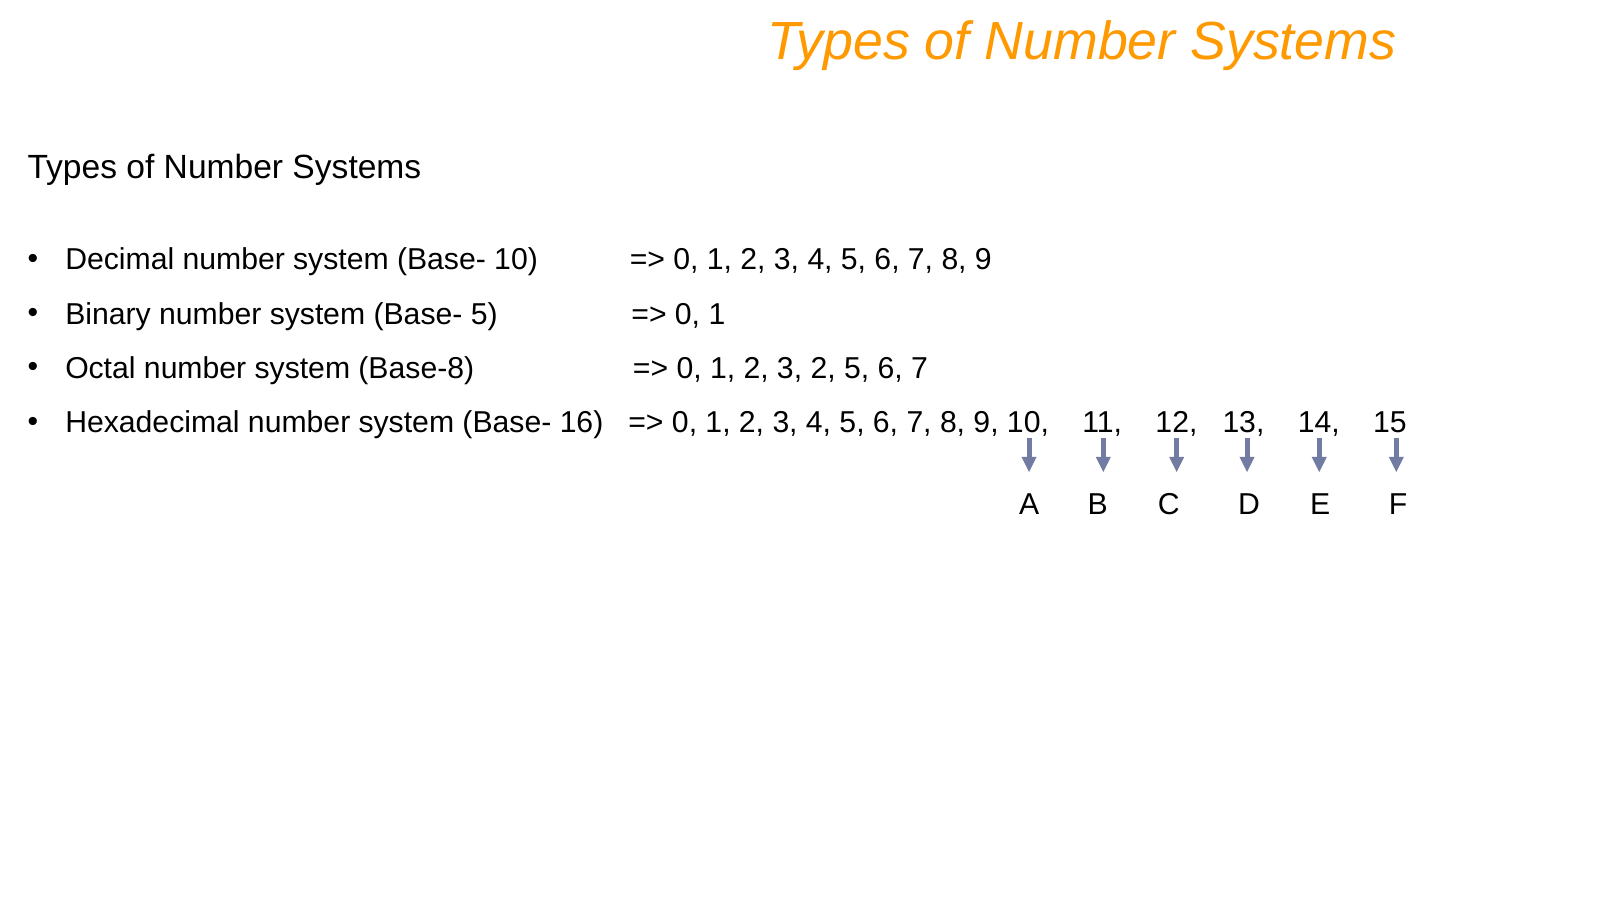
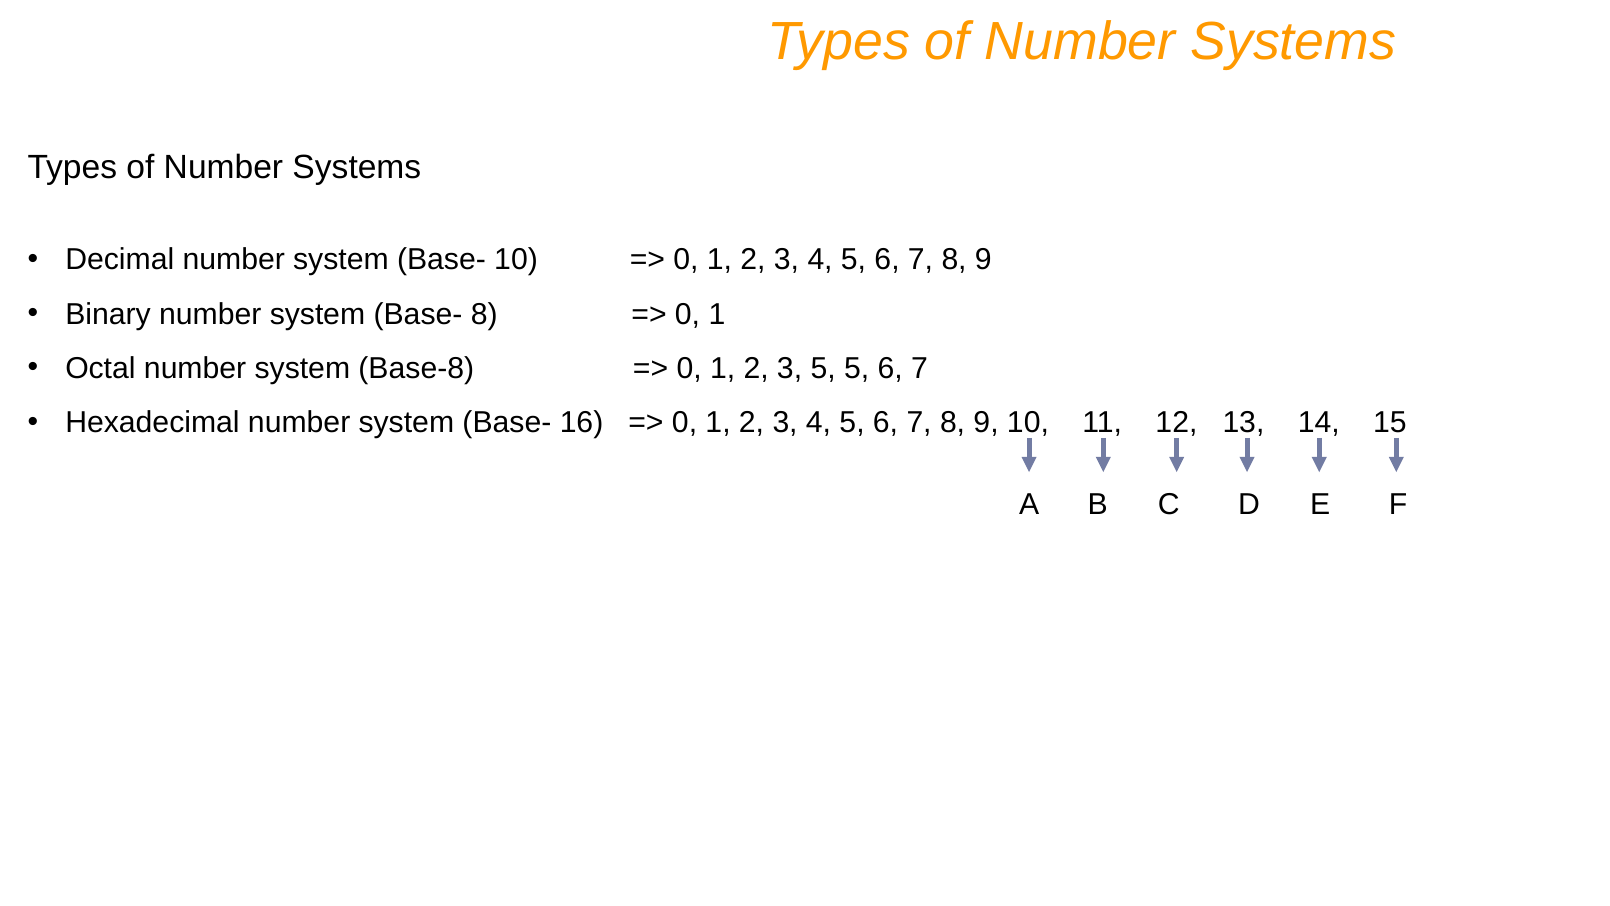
Base- 5: 5 -> 8 (484, 314)
3 2: 2 -> 5 (823, 368)
